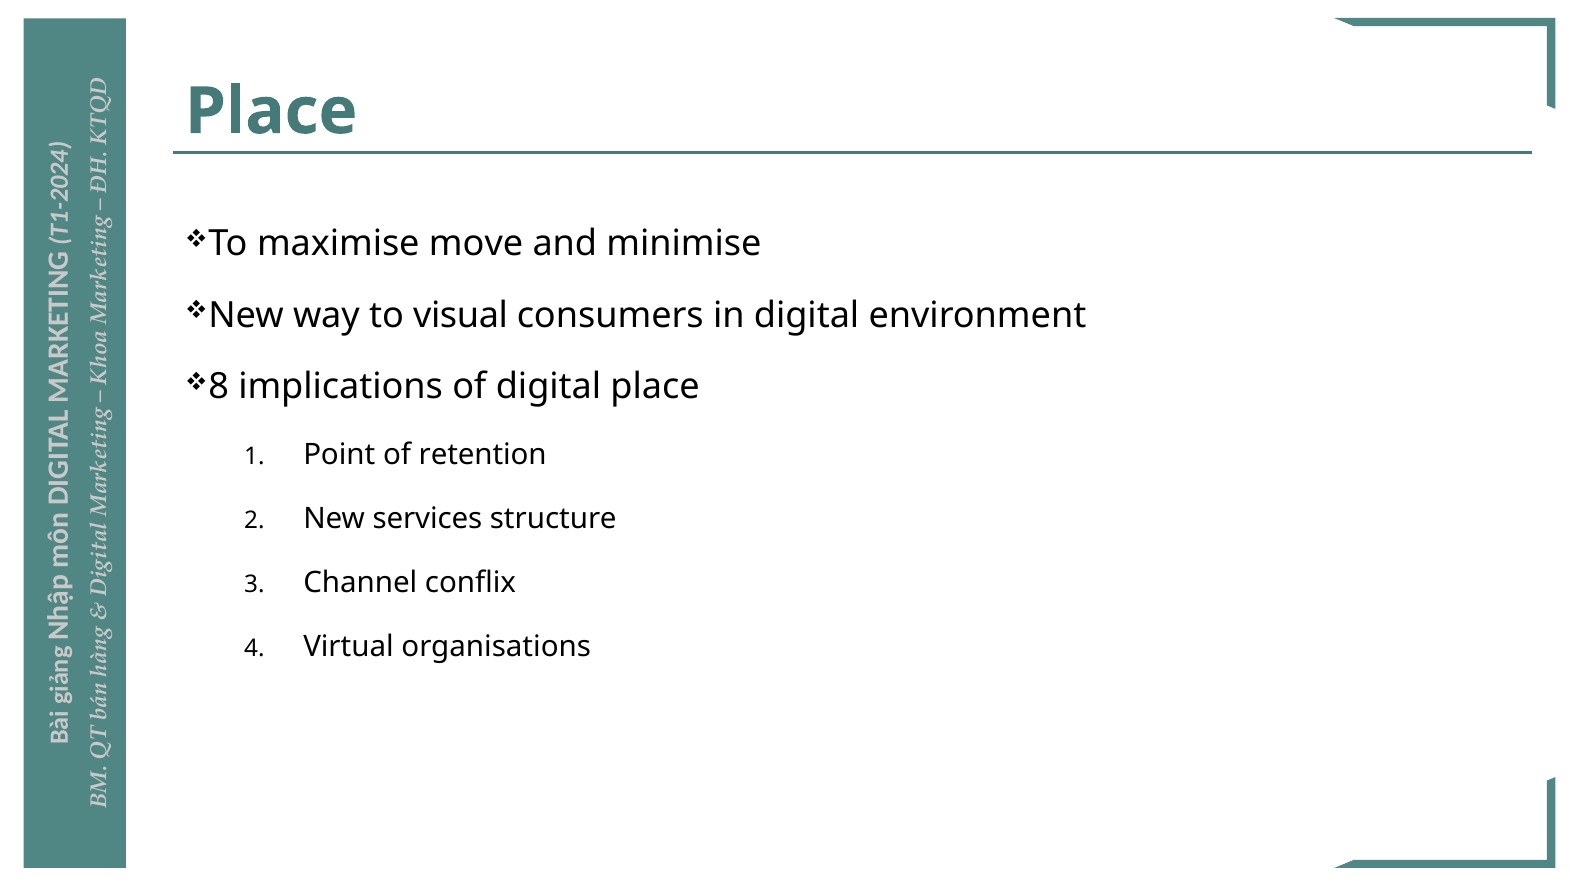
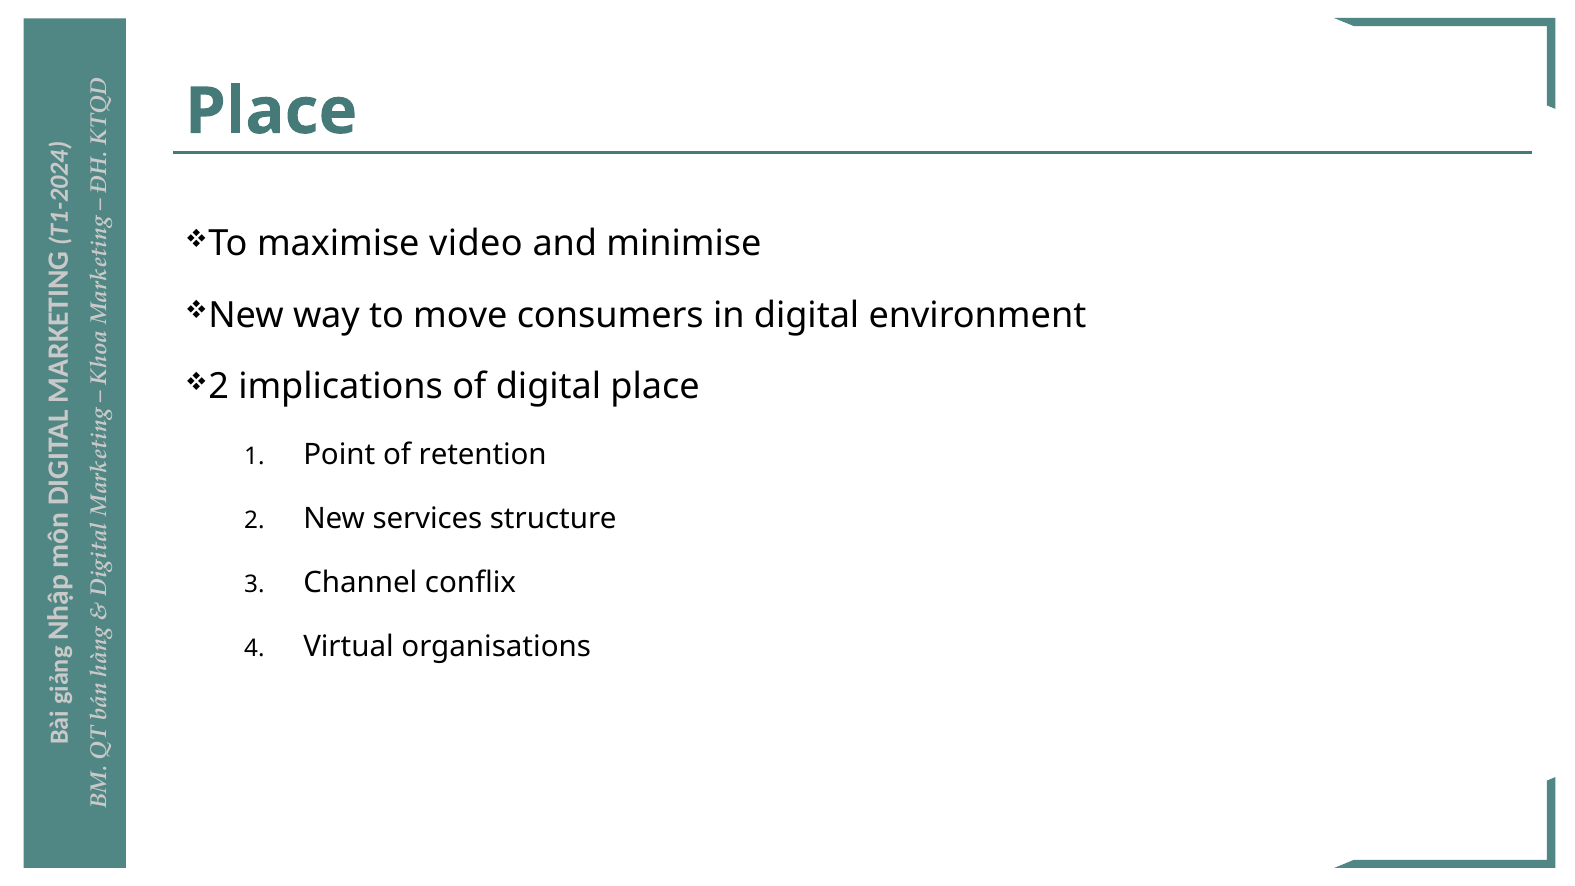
move: move -> video (476, 243)
visual: visual -> move (460, 315)
8: 8 -> 2 (219, 387)
